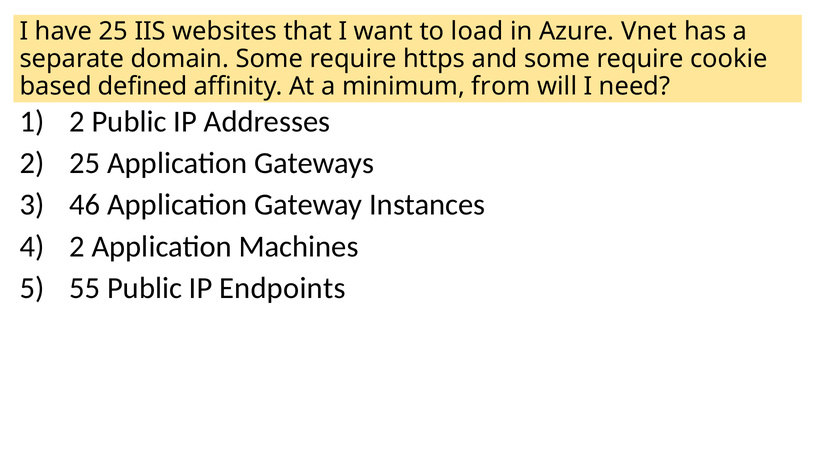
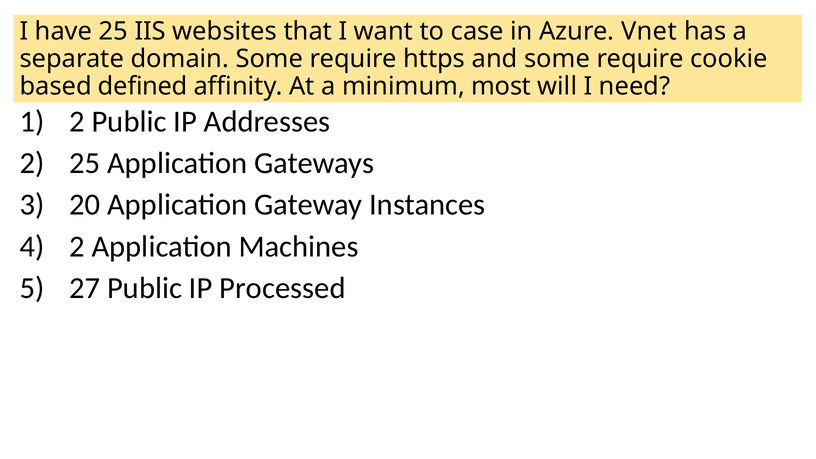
load: load -> case (477, 31)
from: from -> most (501, 86)
46: 46 -> 20 (85, 205)
55: 55 -> 27 (85, 288)
Endpoints: Endpoints -> Processed (282, 288)
